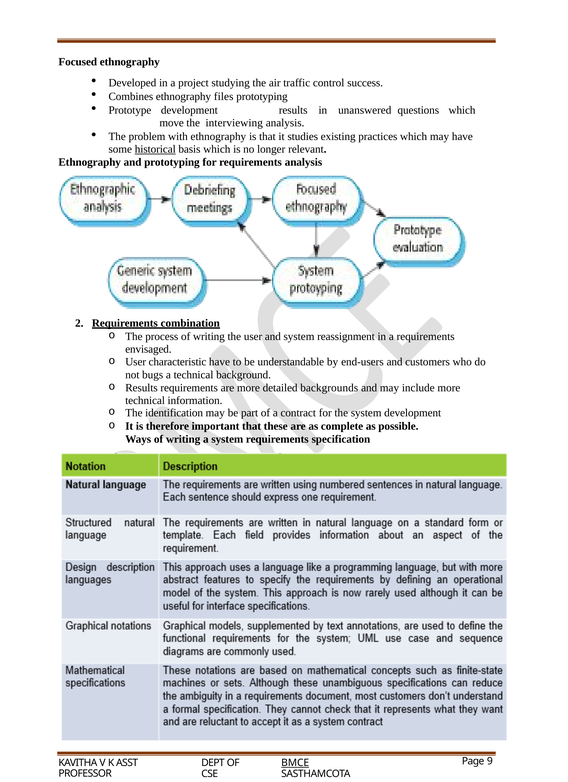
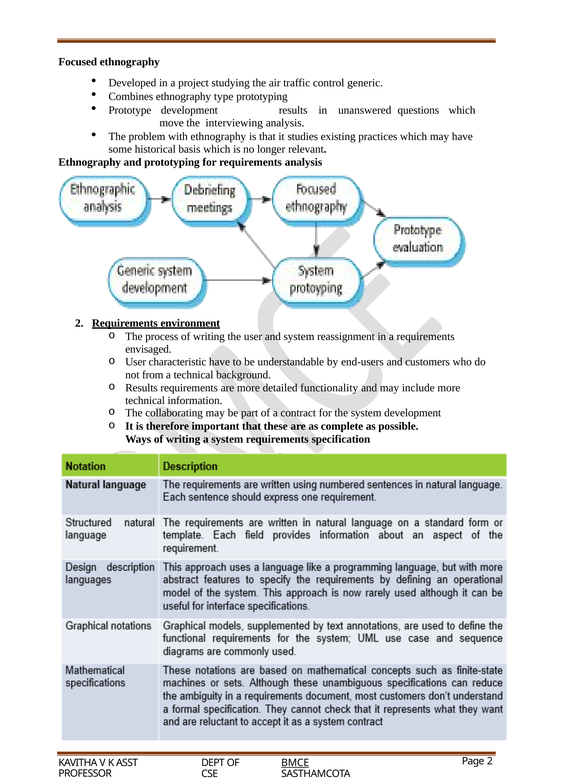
success: success -> generic (365, 83)
files: files -> type (224, 96)
historical underline: present -> none (155, 149)
combination: combination -> environment (190, 323)
bugs: bugs -> from (153, 375)
backgrounds: backgrounds -> functionality (329, 388)
identification: identification -> collaborating (174, 413)
Page 9: 9 -> 2 (490, 761)
